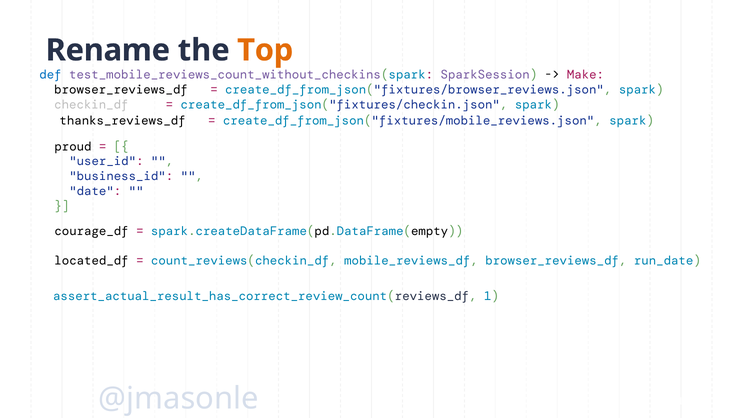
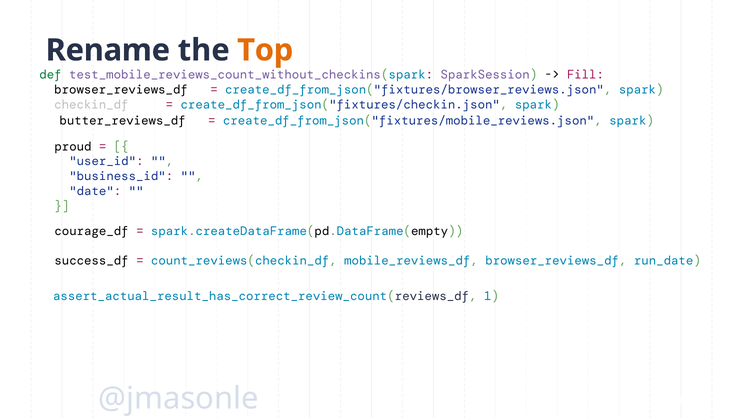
def colour: blue -> green (51, 75)
Make: Make -> Fill (585, 75)
thanks_reviews_df: thanks_reviews_df -> butter_reviews_df (123, 121)
located_df: located_df -> success_df (92, 261)
